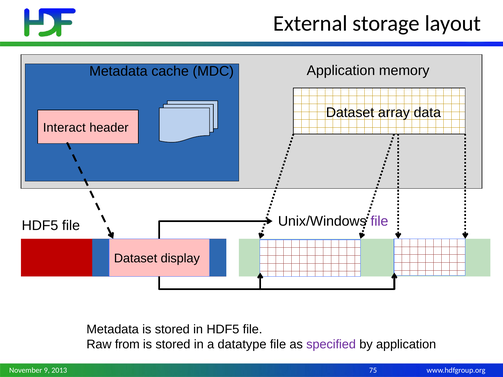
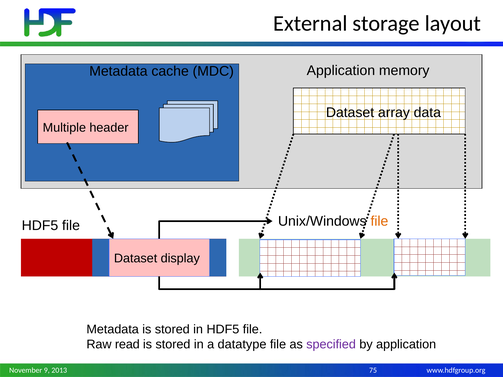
Interact: Interact -> Multiple (64, 128)
file colour: purple -> orange (379, 221)
from: from -> read (127, 345)
